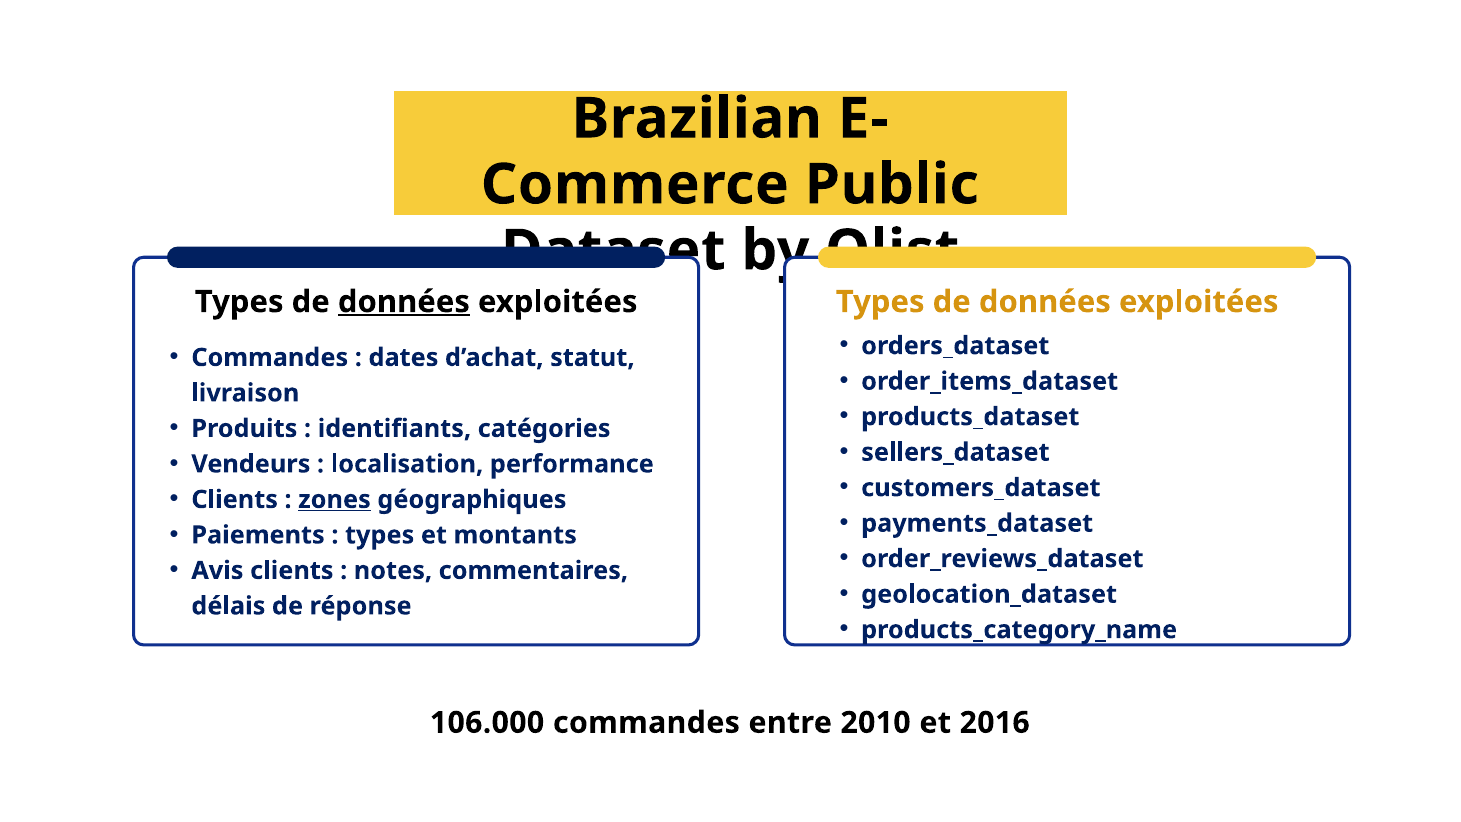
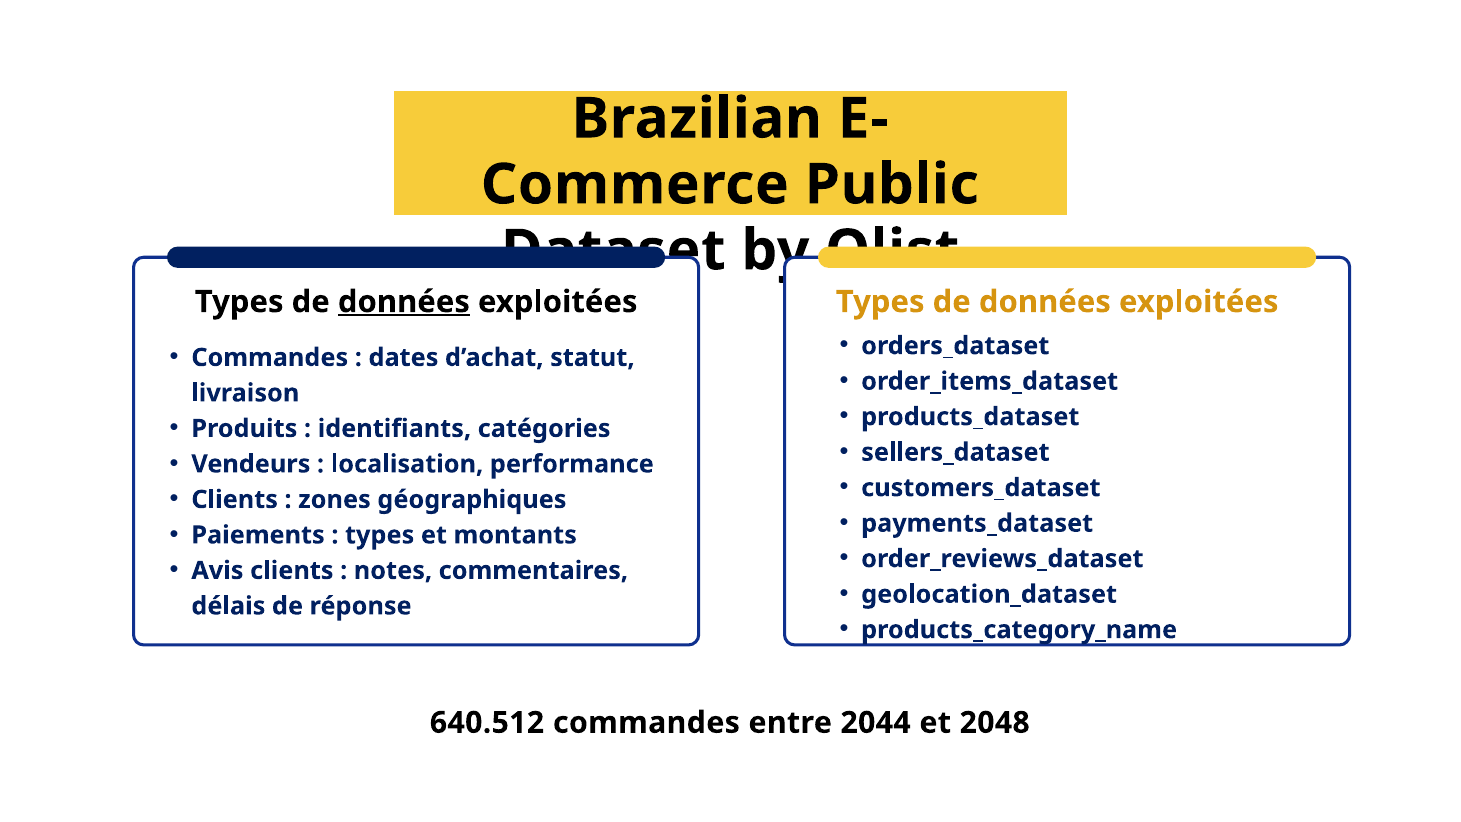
zones underline: present -> none (334, 499)
106.000: 106.000 -> 640.512 (487, 723)
2010: 2010 -> 2044 (876, 723)
2016: 2016 -> 2048 (995, 723)
